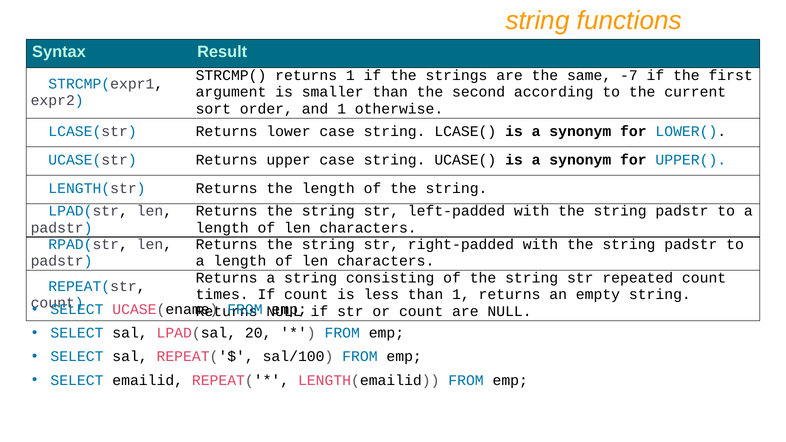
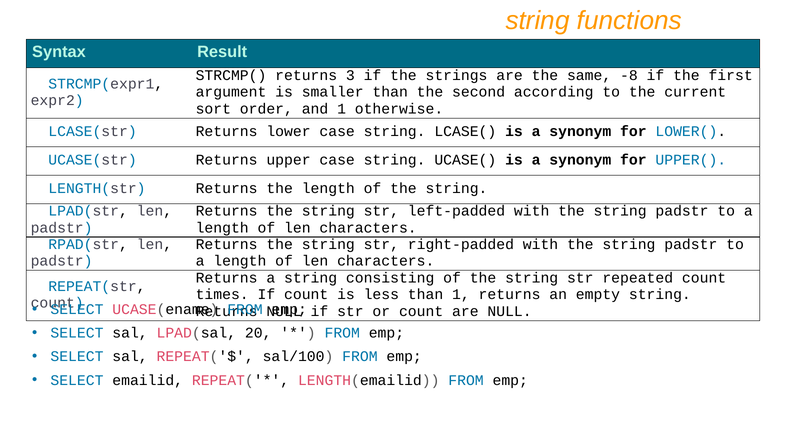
returns 1: 1 -> 3 (350, 75)
-7: -7 -> -8 (629, 75)
